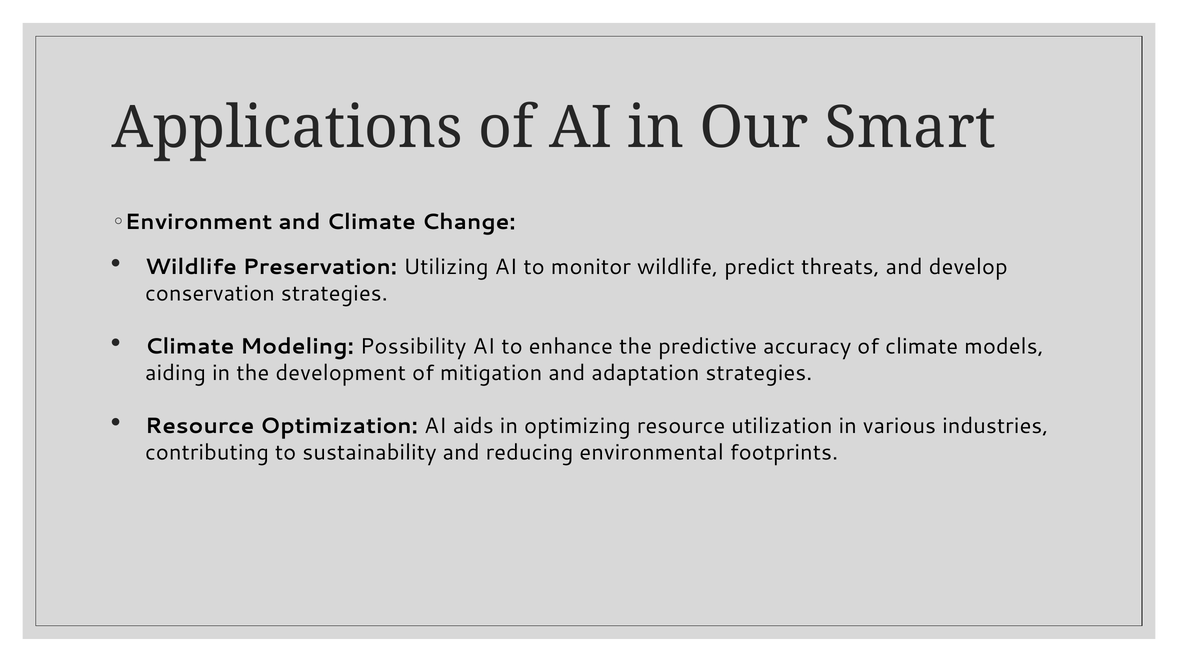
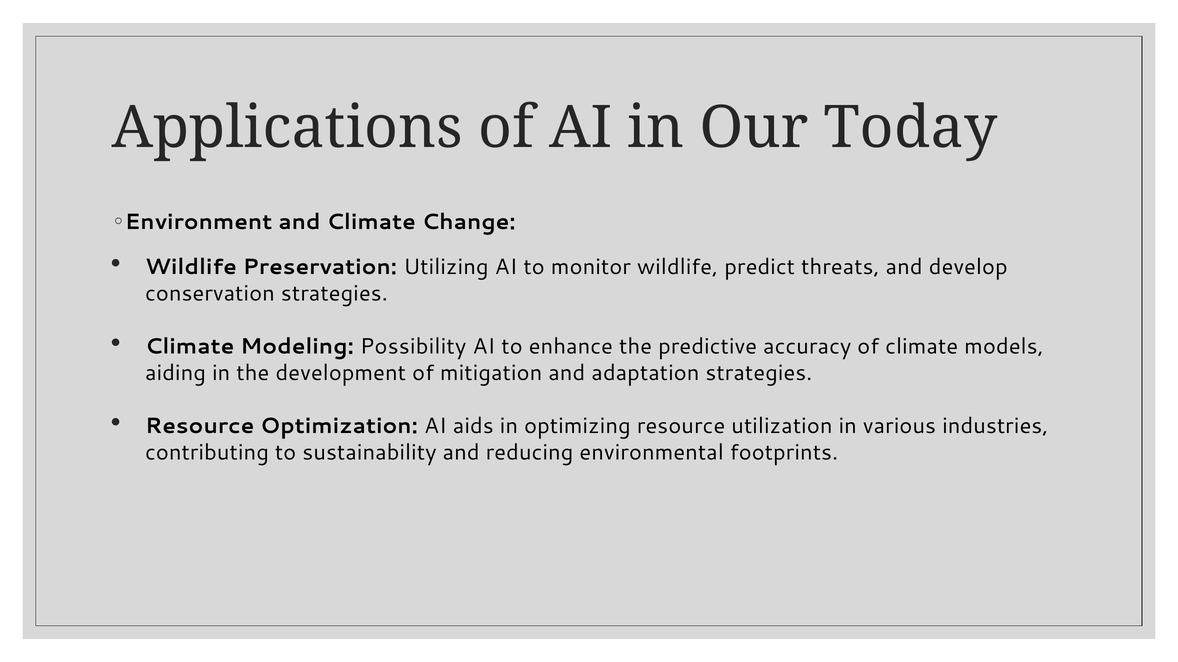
Smart: Smart -> Today (911, 128)
